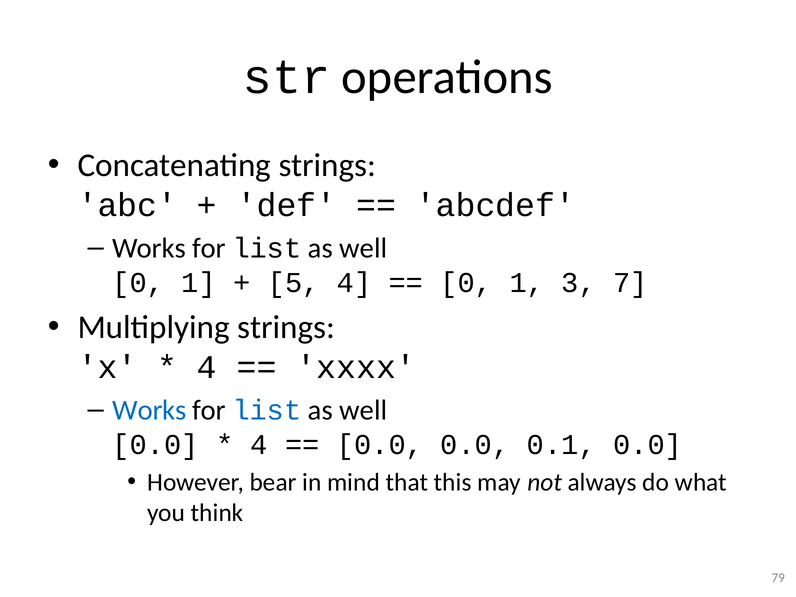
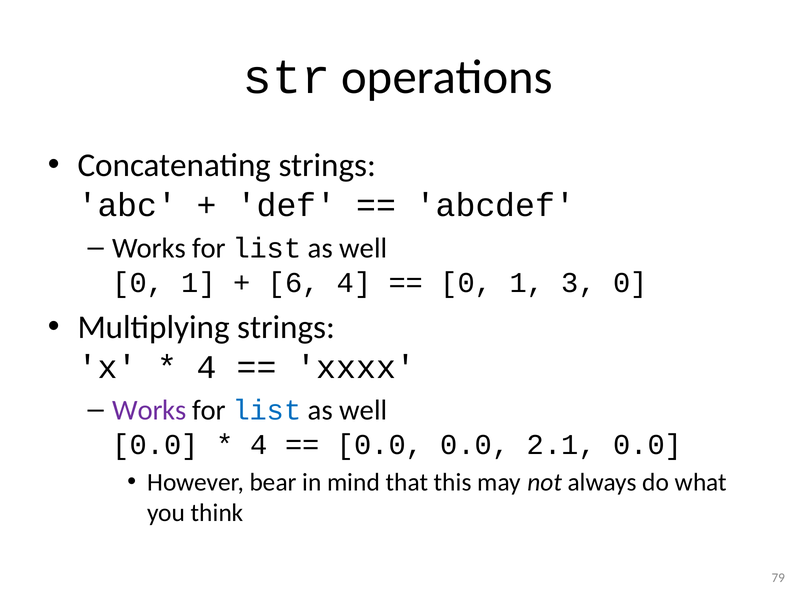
5: 5 -> 6 (294, 283)
3 7: 7 -> 0 (630, 283)
Works colour: blue -> purple (149, 410)
0.1: 0.1 -> 2.1 (561, 445)
